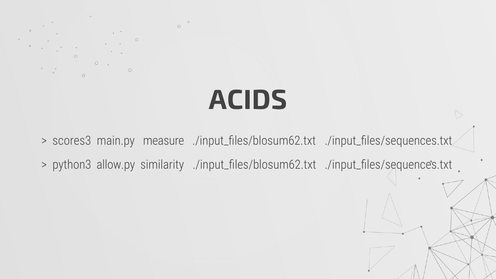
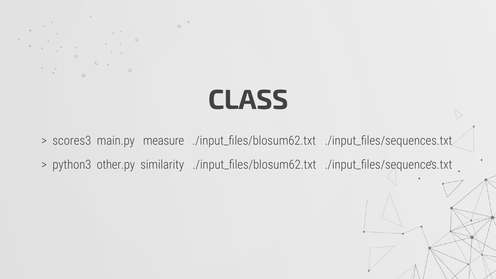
ACIDS: ACIDS -> CLASS (248, 100)
allow.py: allow.py -> other.py (116, 165)
